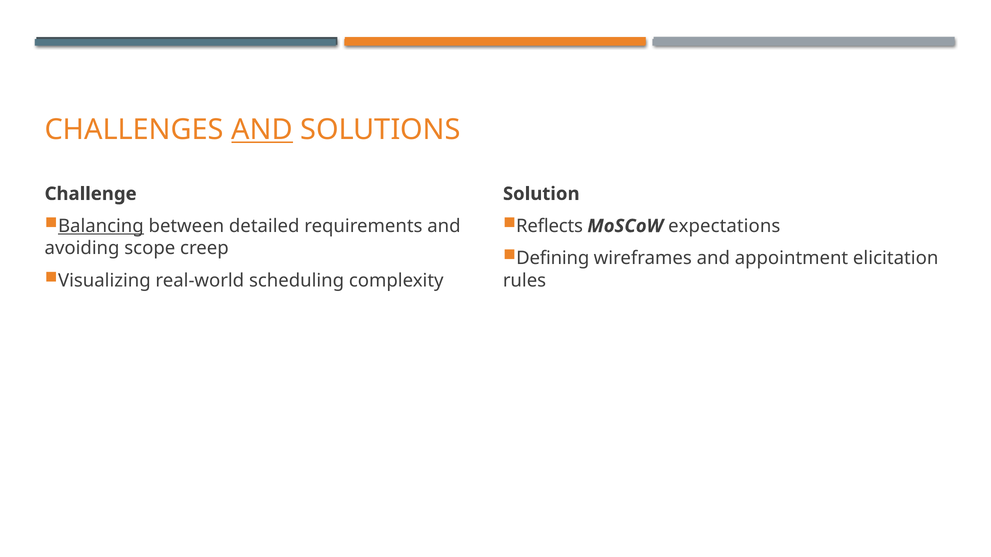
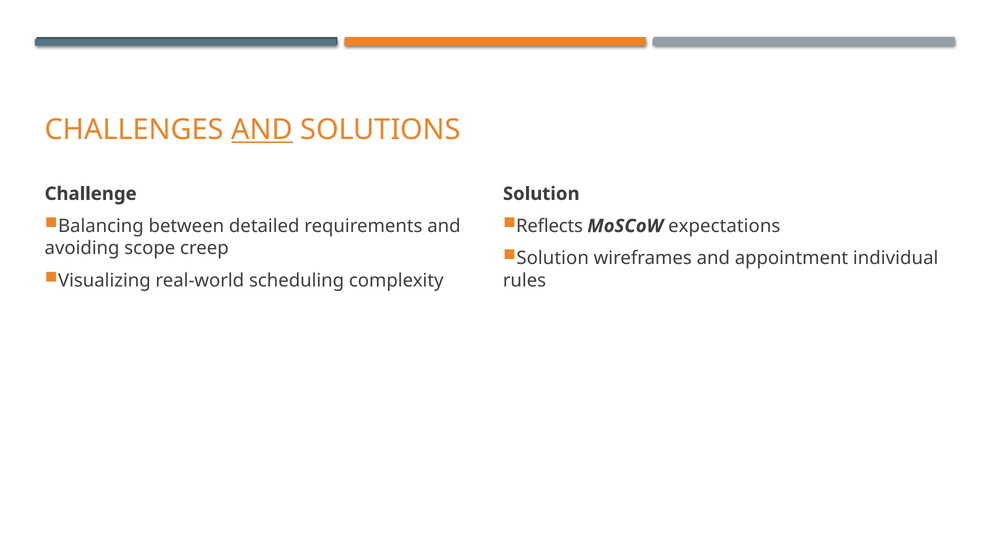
Balancing underline: present -> none (101, 226)
Defining: Defining -> Solution (553, 258)
elicitation: elicitation -> individual (896, 258)
